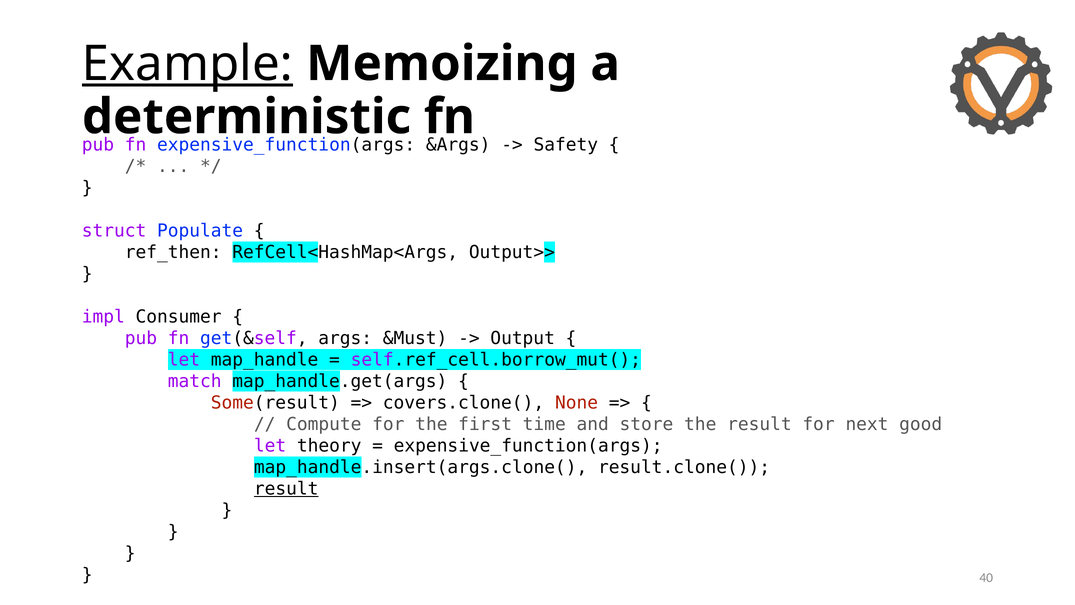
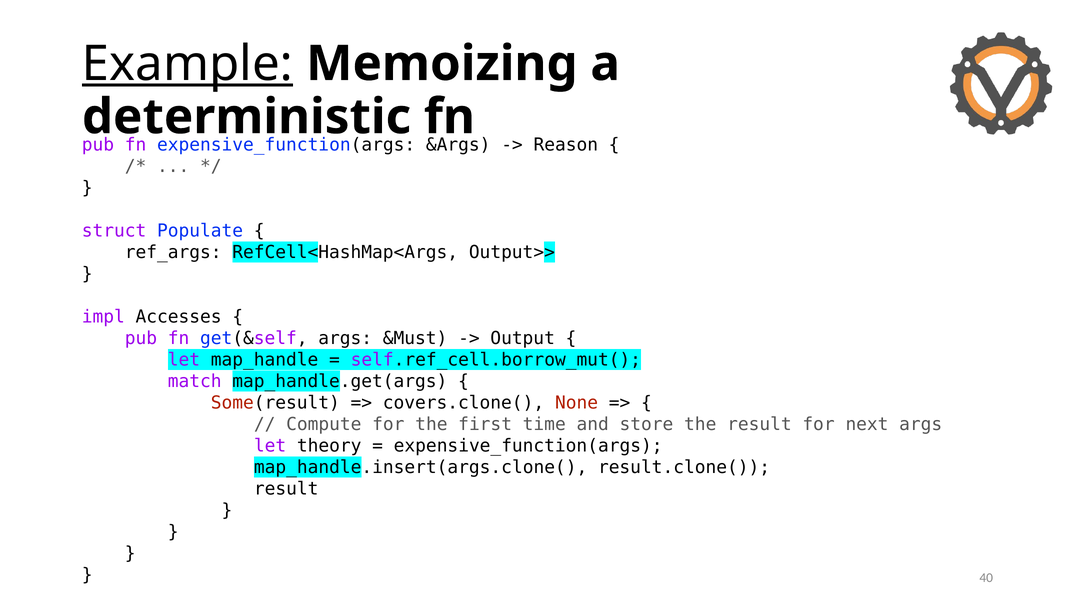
Safety: Safety -> Reason (566, 145)
ref_then: ref_then -> ref_args (173, 252)
Consumer: Consumer -> Accesses (179, 316)
next good: good -> args (921, 424)
result underline: present -> none (286, 488)
